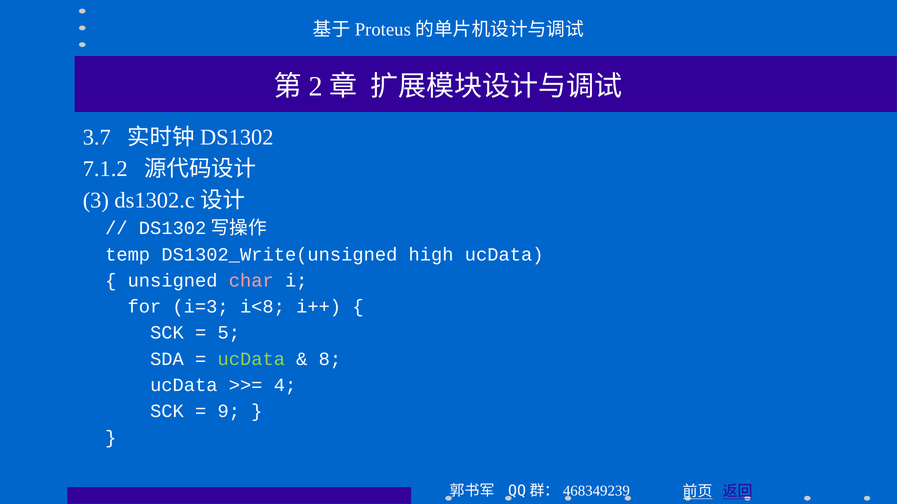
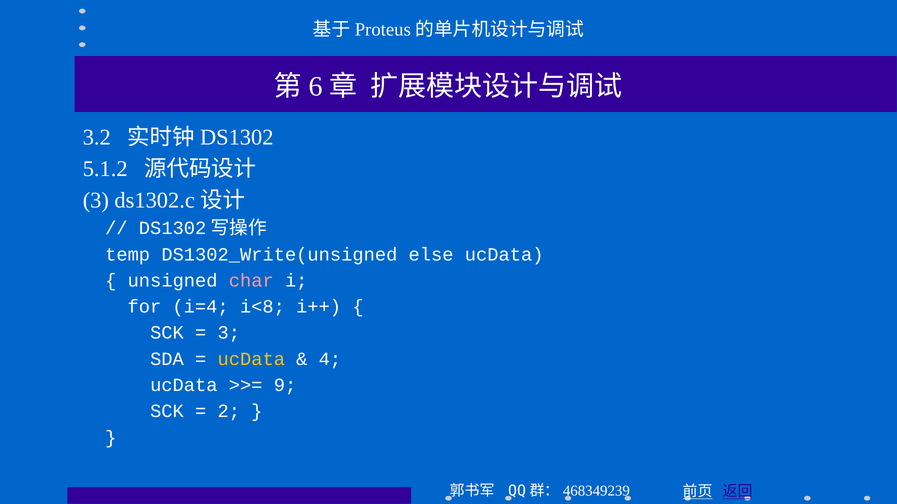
2: 2 -> 6 (316, 86)
3.7: 3.7 -> 3.2 (97, 138)
7.1.2: 7.1.2 -> 5.1.2 (105, 169)
high: high -> else (431, 255)
i=3: i=3 -> i=4 (201, 307)
5: 5 -> 3 (229, 333)
ucData colour: light green -> yellow (251, 359)
8: 8 -> 4 (330, 359)
4: 4 -> 9 (285, 386)
9: 9 -> 2 (229, 412)
